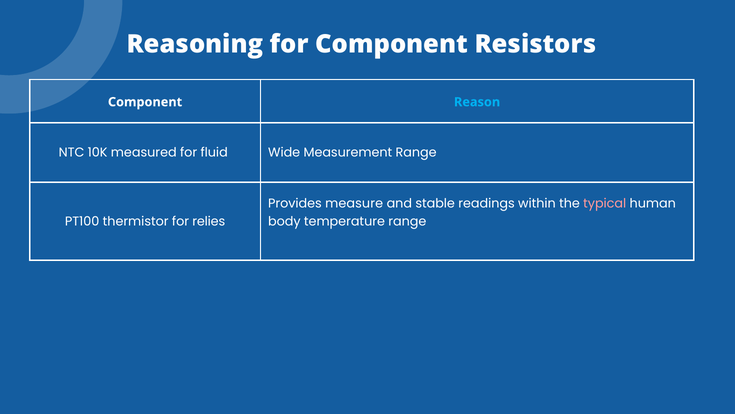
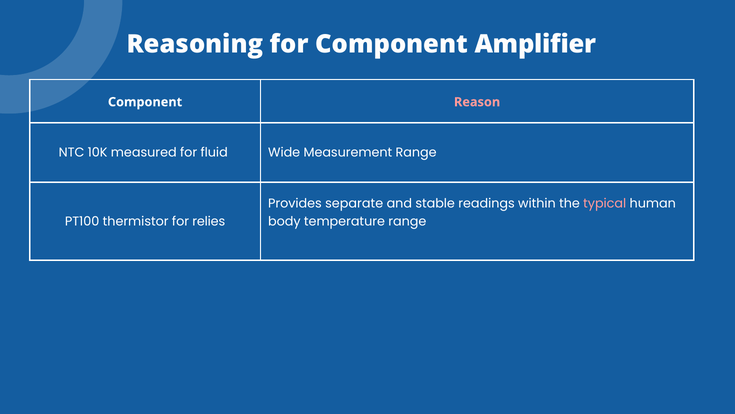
Resistors: Resistors -> Amplifier (535, 44)
Reason colour: light blue -> pink (477, 102)
measure: measure -> separate (354, 203)
